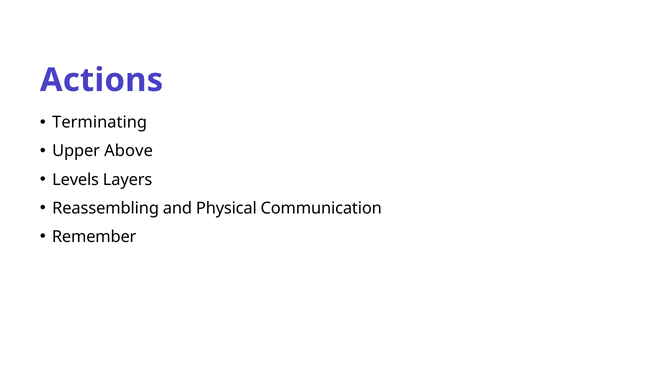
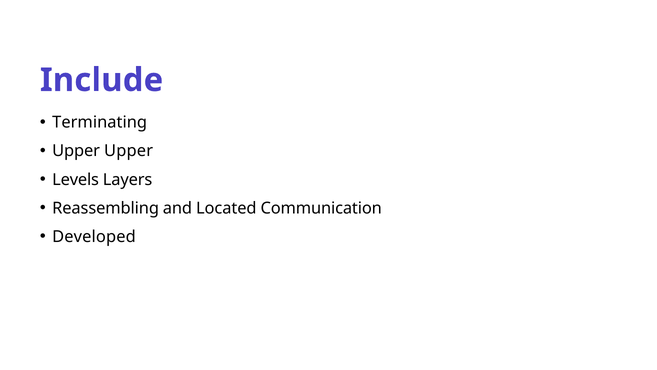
Actions: Actions -> Include (102, 80)
Upper Above: Above -> Upper (129, 151)
Physical: Physical -> Located (226, 208)
Remember: Remember -> Developed (94, 236)
